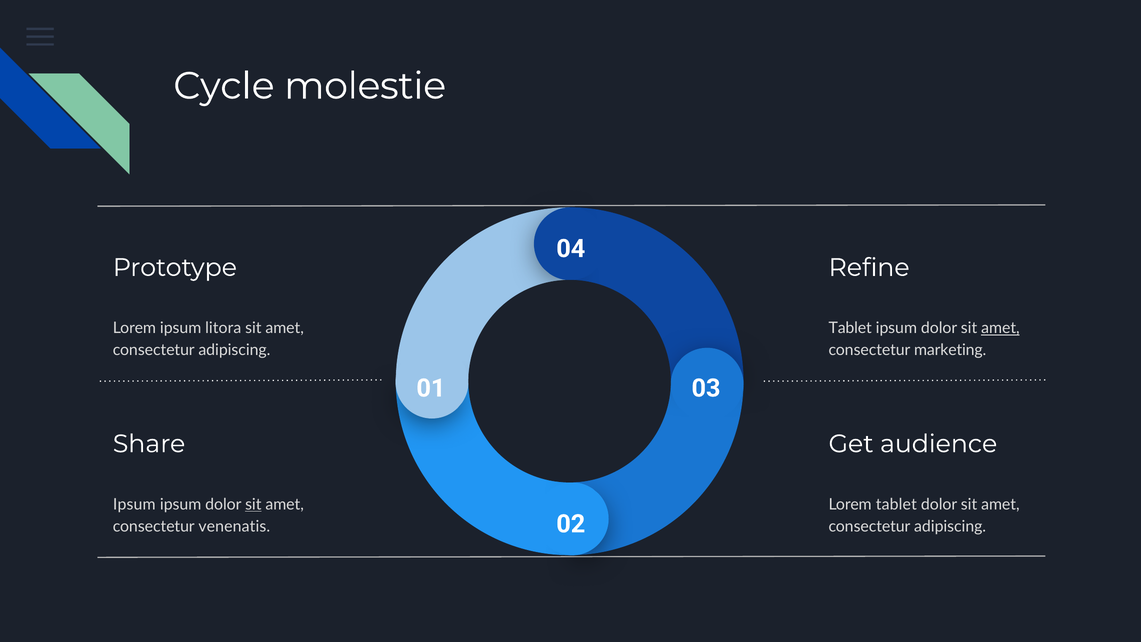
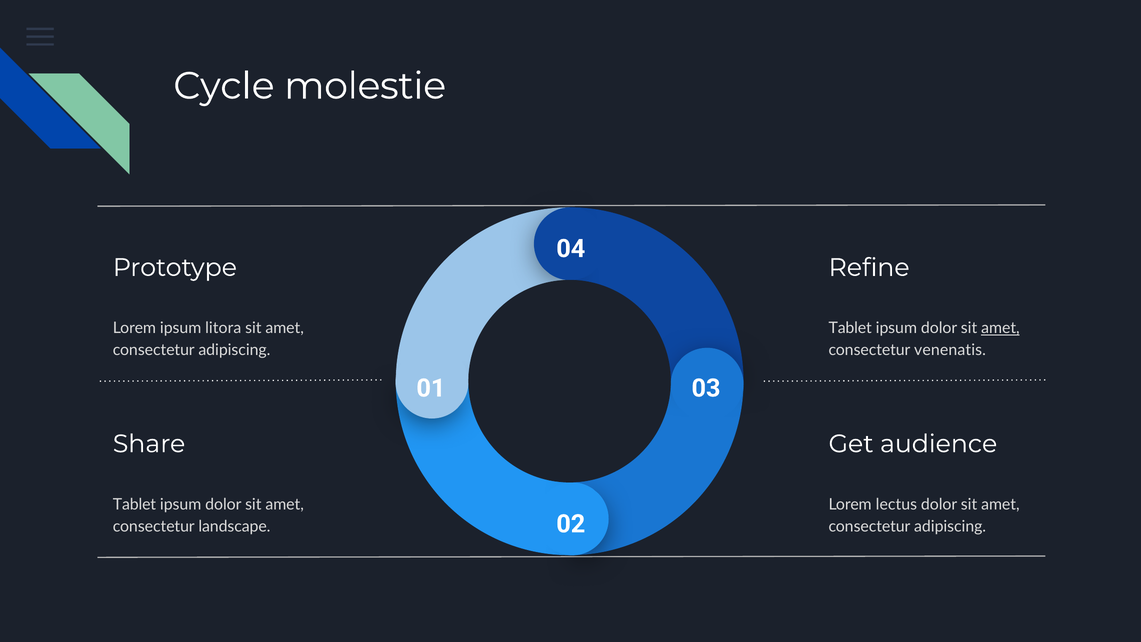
marketing: marketing -> venenatis (950, 350)
Ipsum: Ipsum -> Tablet (134, 504)
sit underline: present -> none (253, 504)
Lorem tablet: tablet -> lectus (896, 504)
venenatis: venenatis -> landscape (234, 526)
